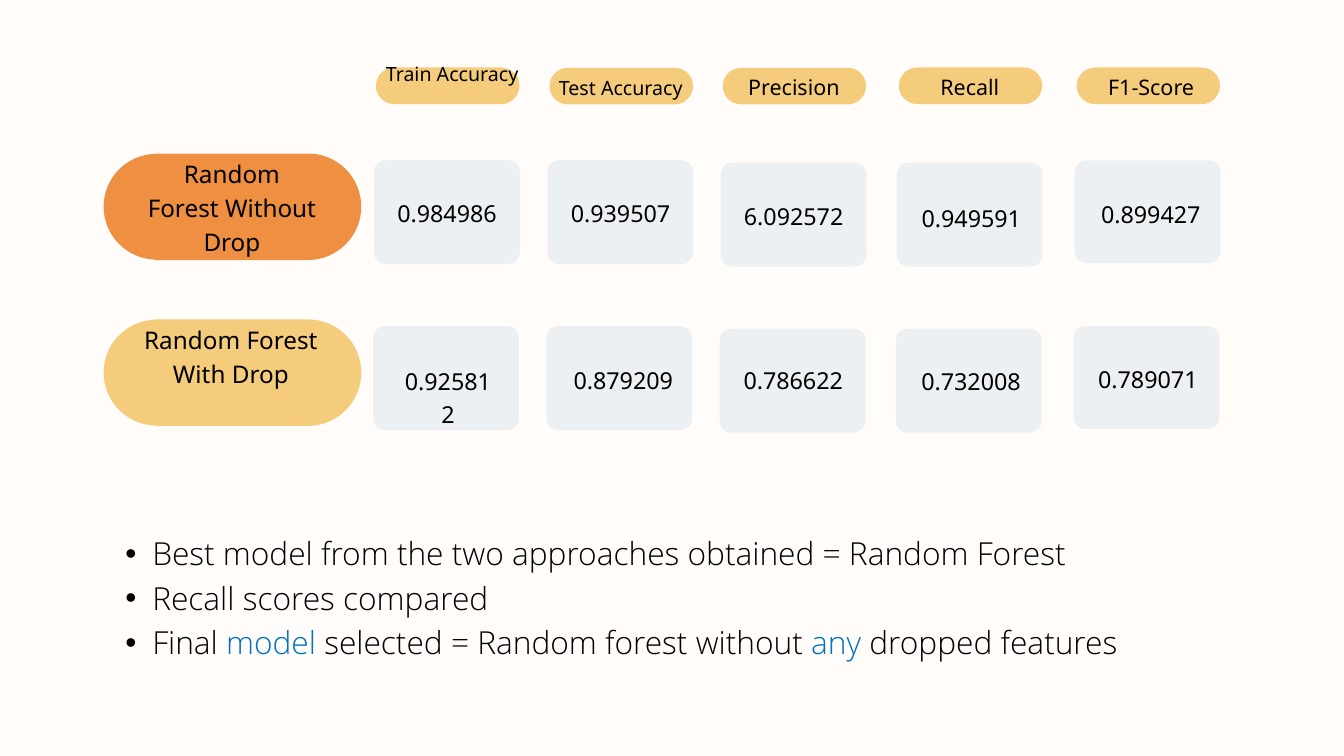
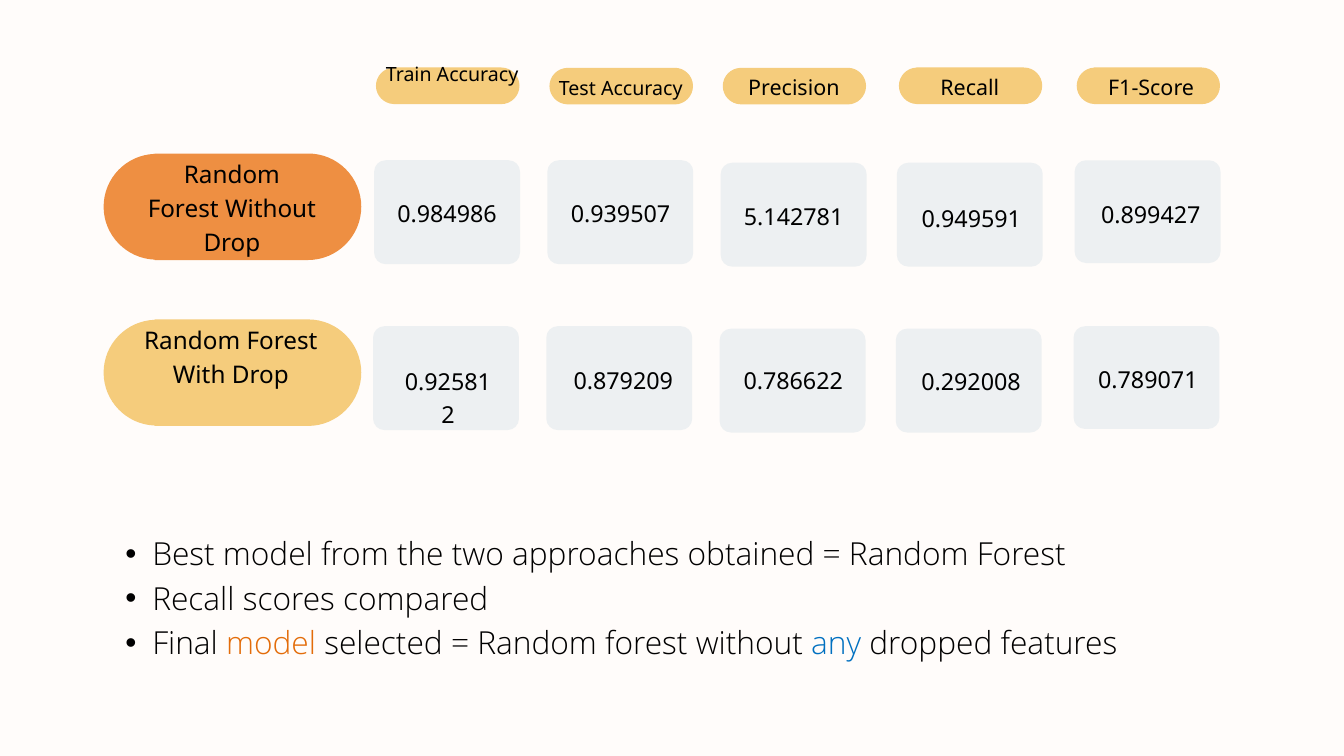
6.092572: 6.092572 -> 5.142781 (794, 218)
0.732008: 0.732008 -> 0.292008 (971, 383)
model colour: blue -> orange (271, 644)
